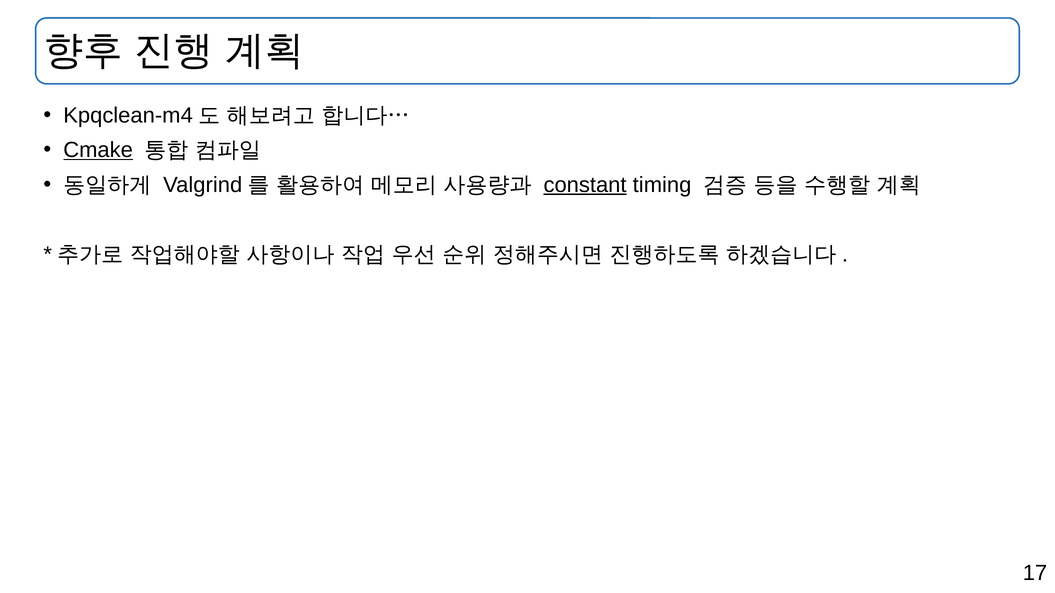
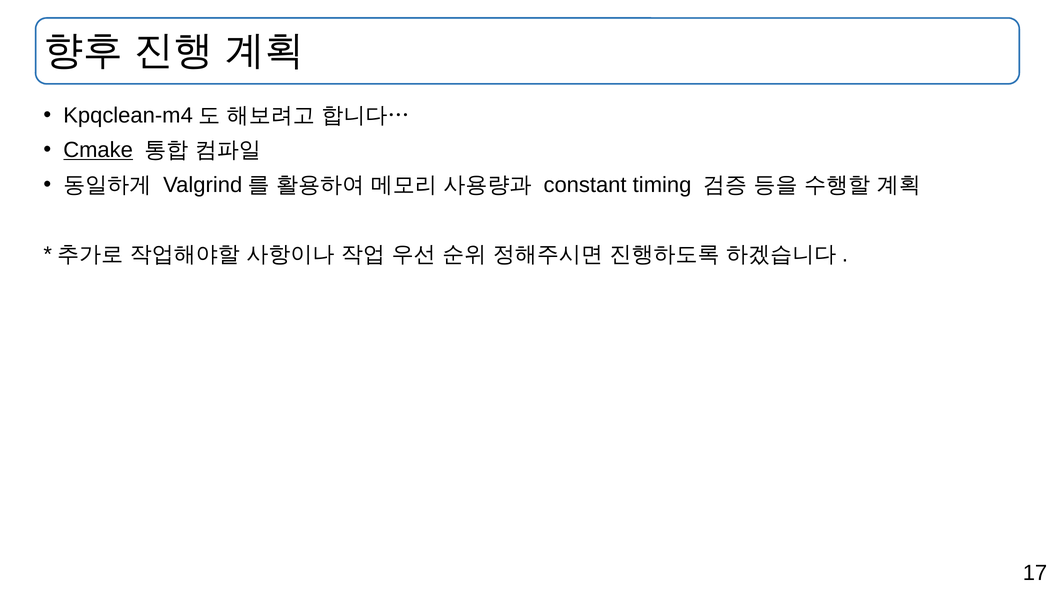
constant underline: present -> none (585, 185)
